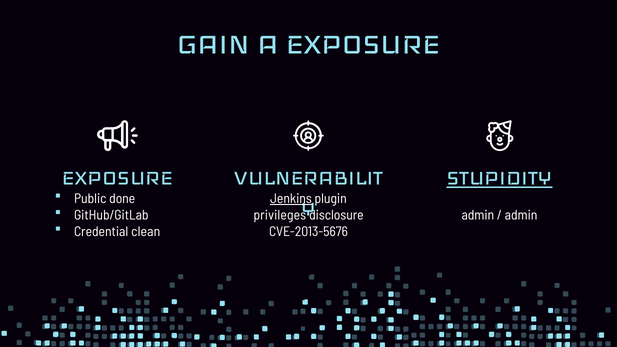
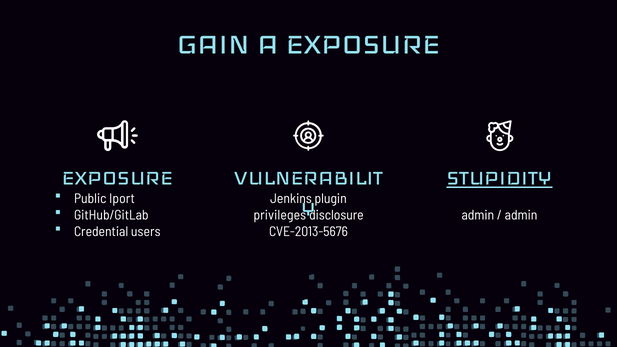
done: done -> lport (122, 199)
Jenkins underline: present -> none (291, 199)
clean: clean -> users (146, 232)
